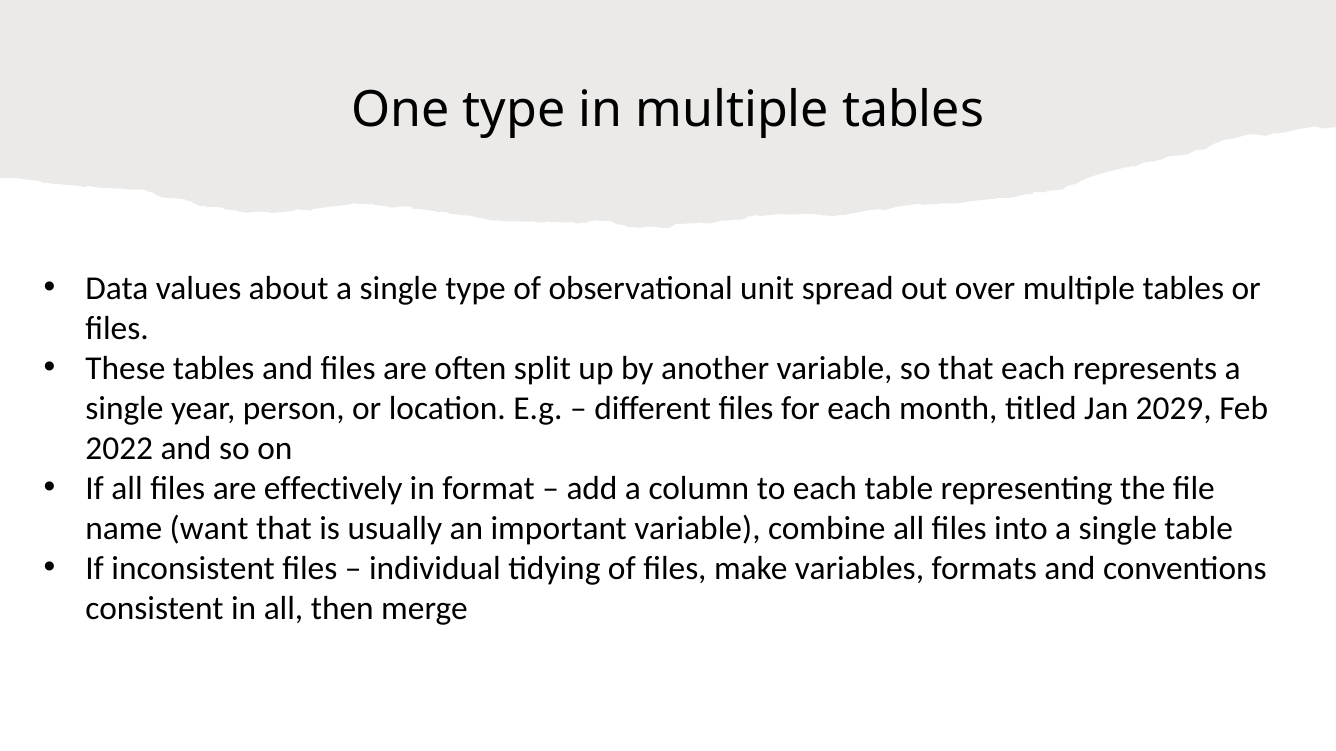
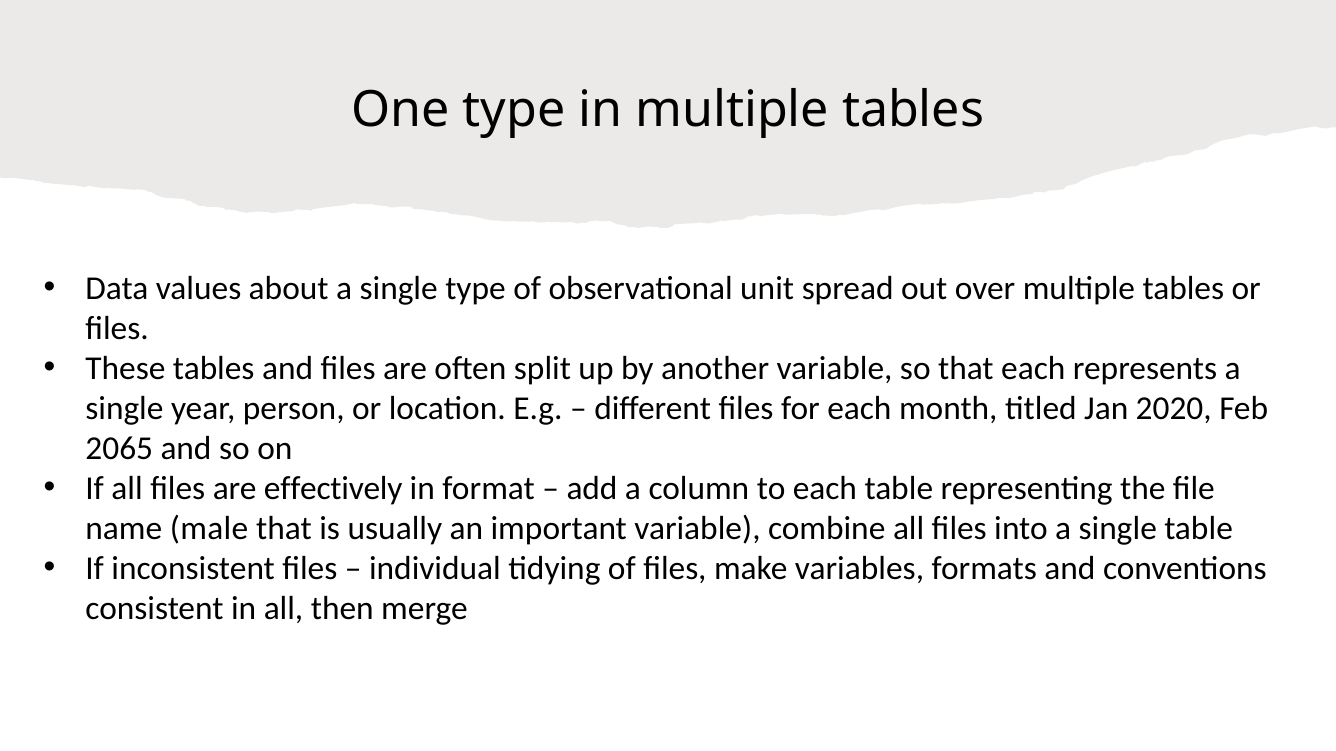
2029: 2029 -> 2020 (1174, 409)
2022: 2022 -> 2065 (119, 449)
want: want -> male (209, 529)
